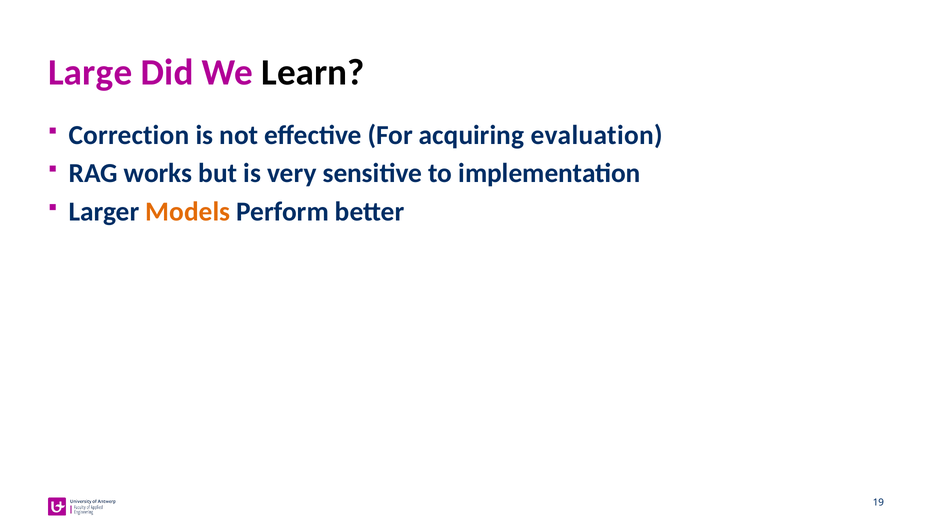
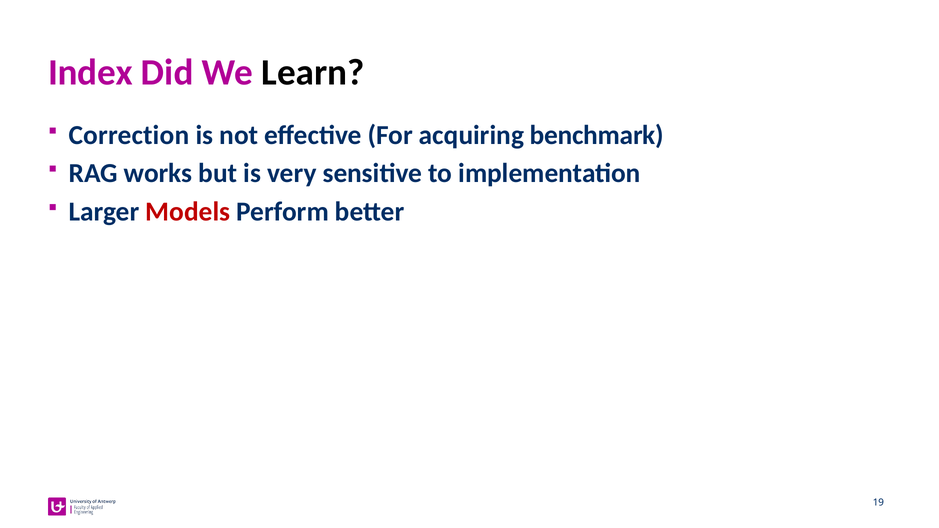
Large: Large -> Index (90, 73)
evaluation: evaluation -> benchmark (597, 135)
Models colour: orange -> red (188, 212)
